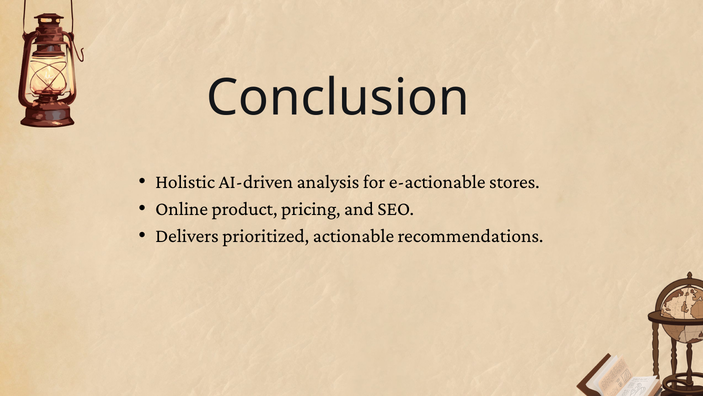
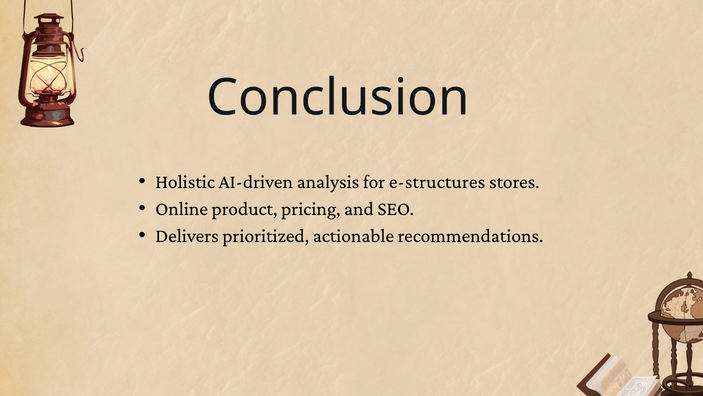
e-actionable: e-actionable -> e-structures (437, 181)
